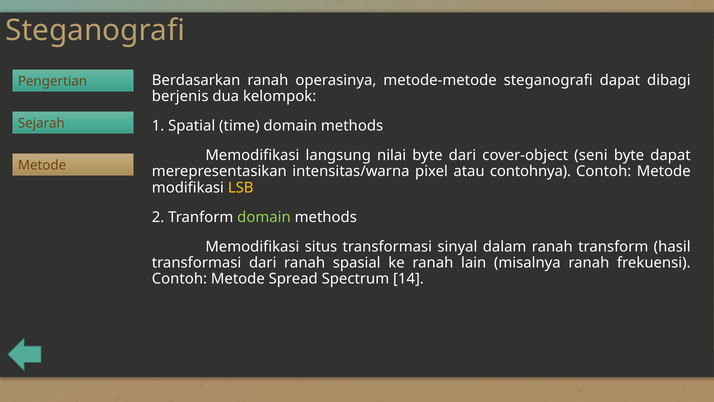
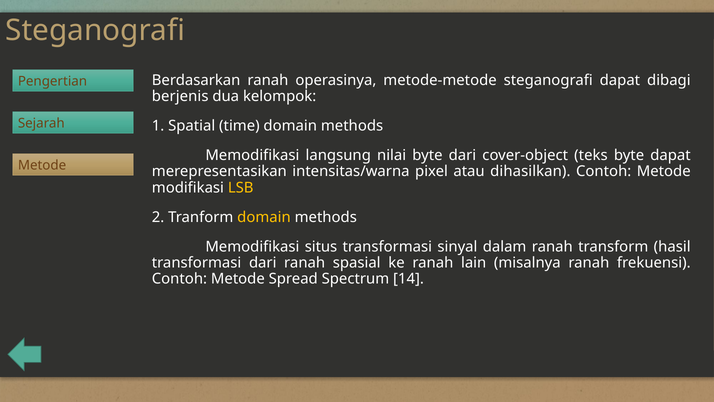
seni: seni -> teks (591, 155)
contohnya: contohnya -> dihasilkan (530, 171)
domain colour: light green -> yellow (264, 217)
